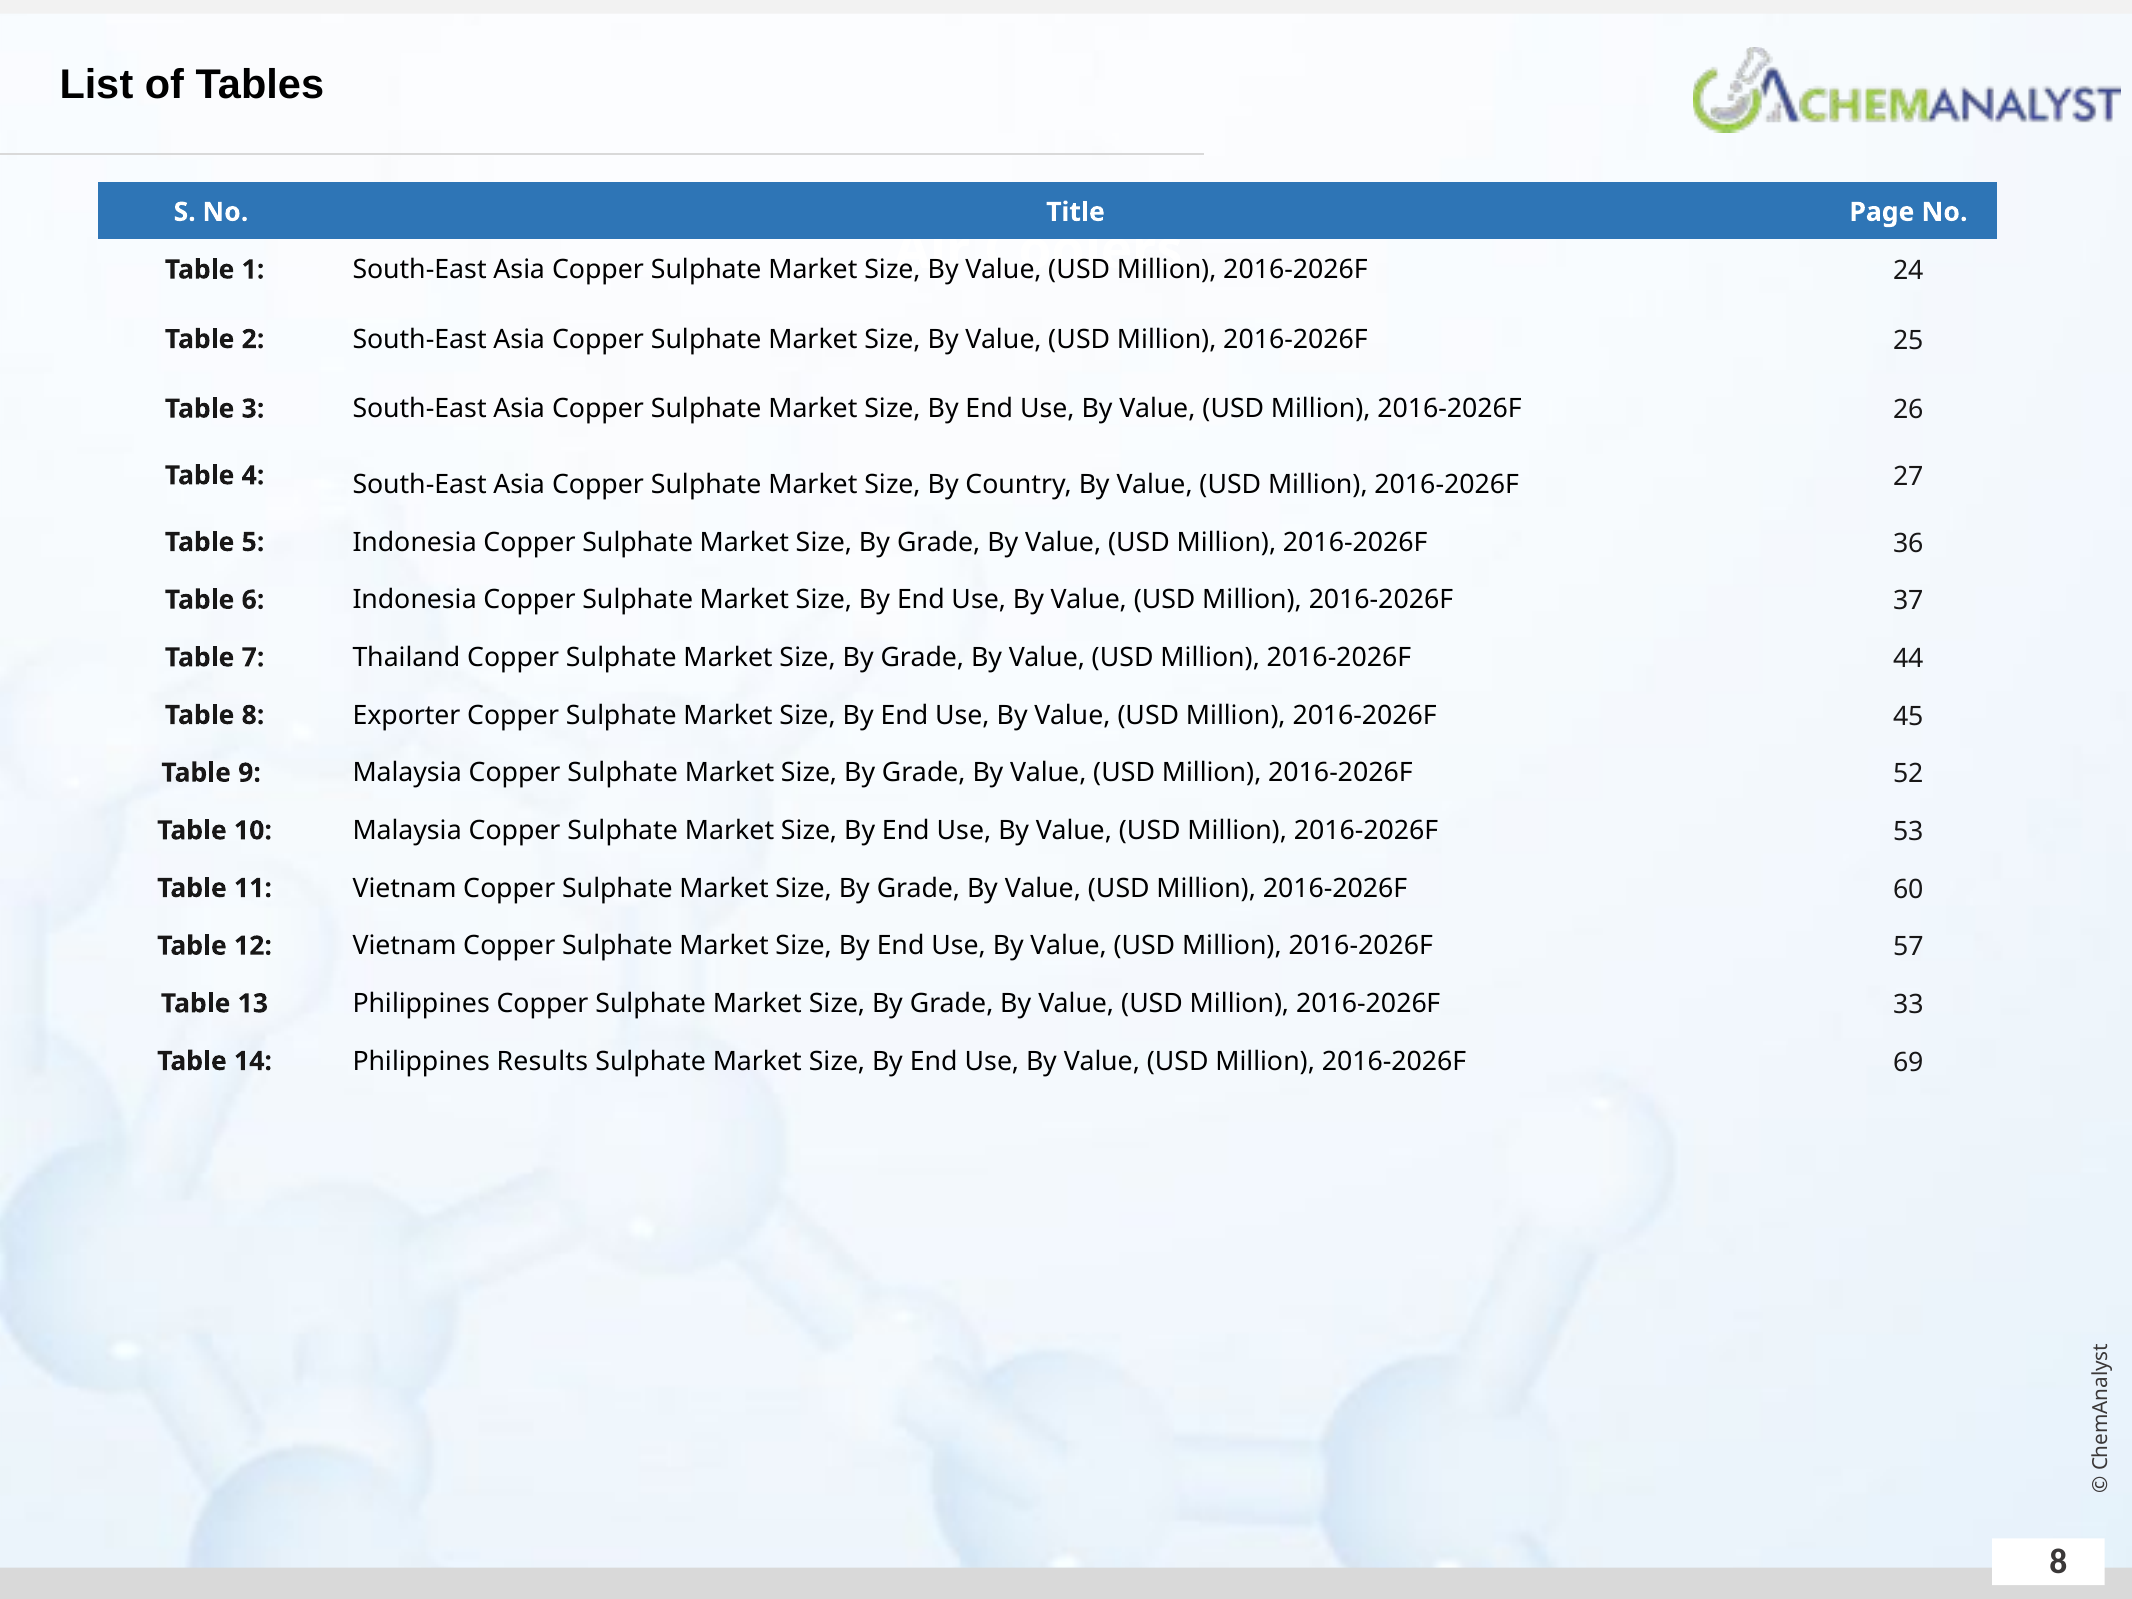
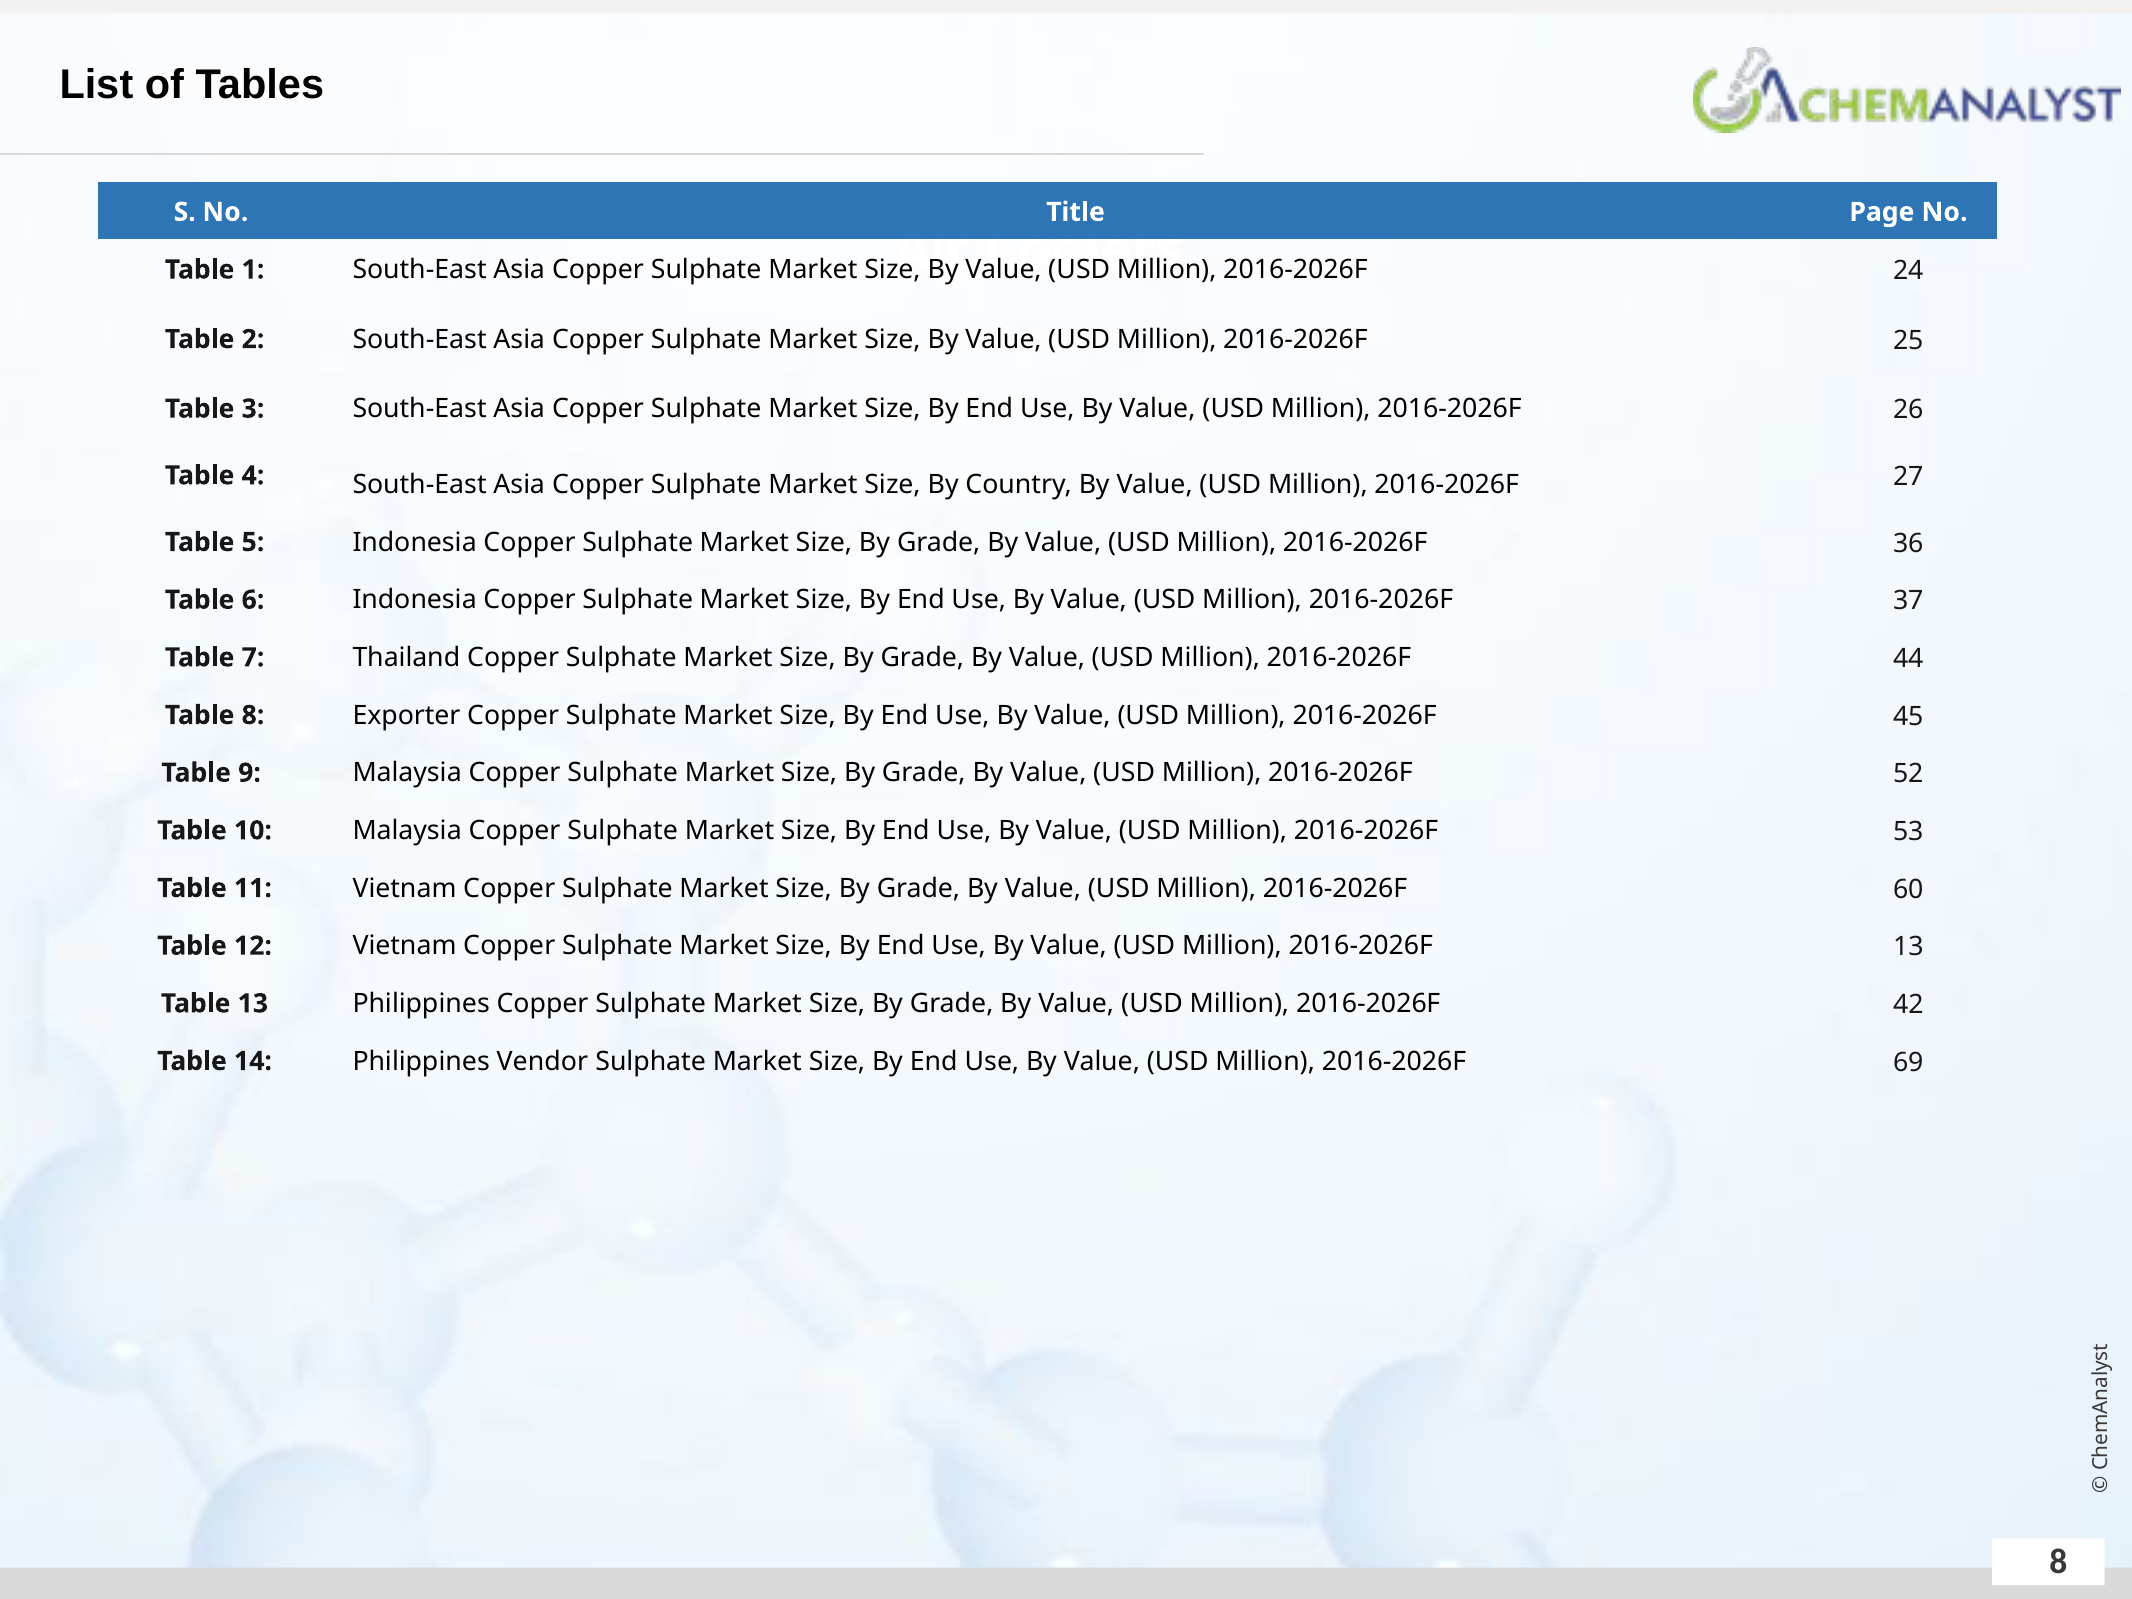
2016-2026F 57: 57 -> 13 (1908, 947)
33: 33 -> 42 (1908, 1005)
Results: Results -> Vendor (542, 1061)
